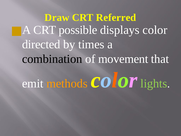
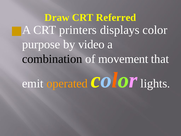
possible: possible -> printers (78, 30)
directed: directed -> purpose (41, 44)
times: times -> video (91, 44)
methods: methods -> operated (67, 83)
lights colour: light green -> white (154, 83)
